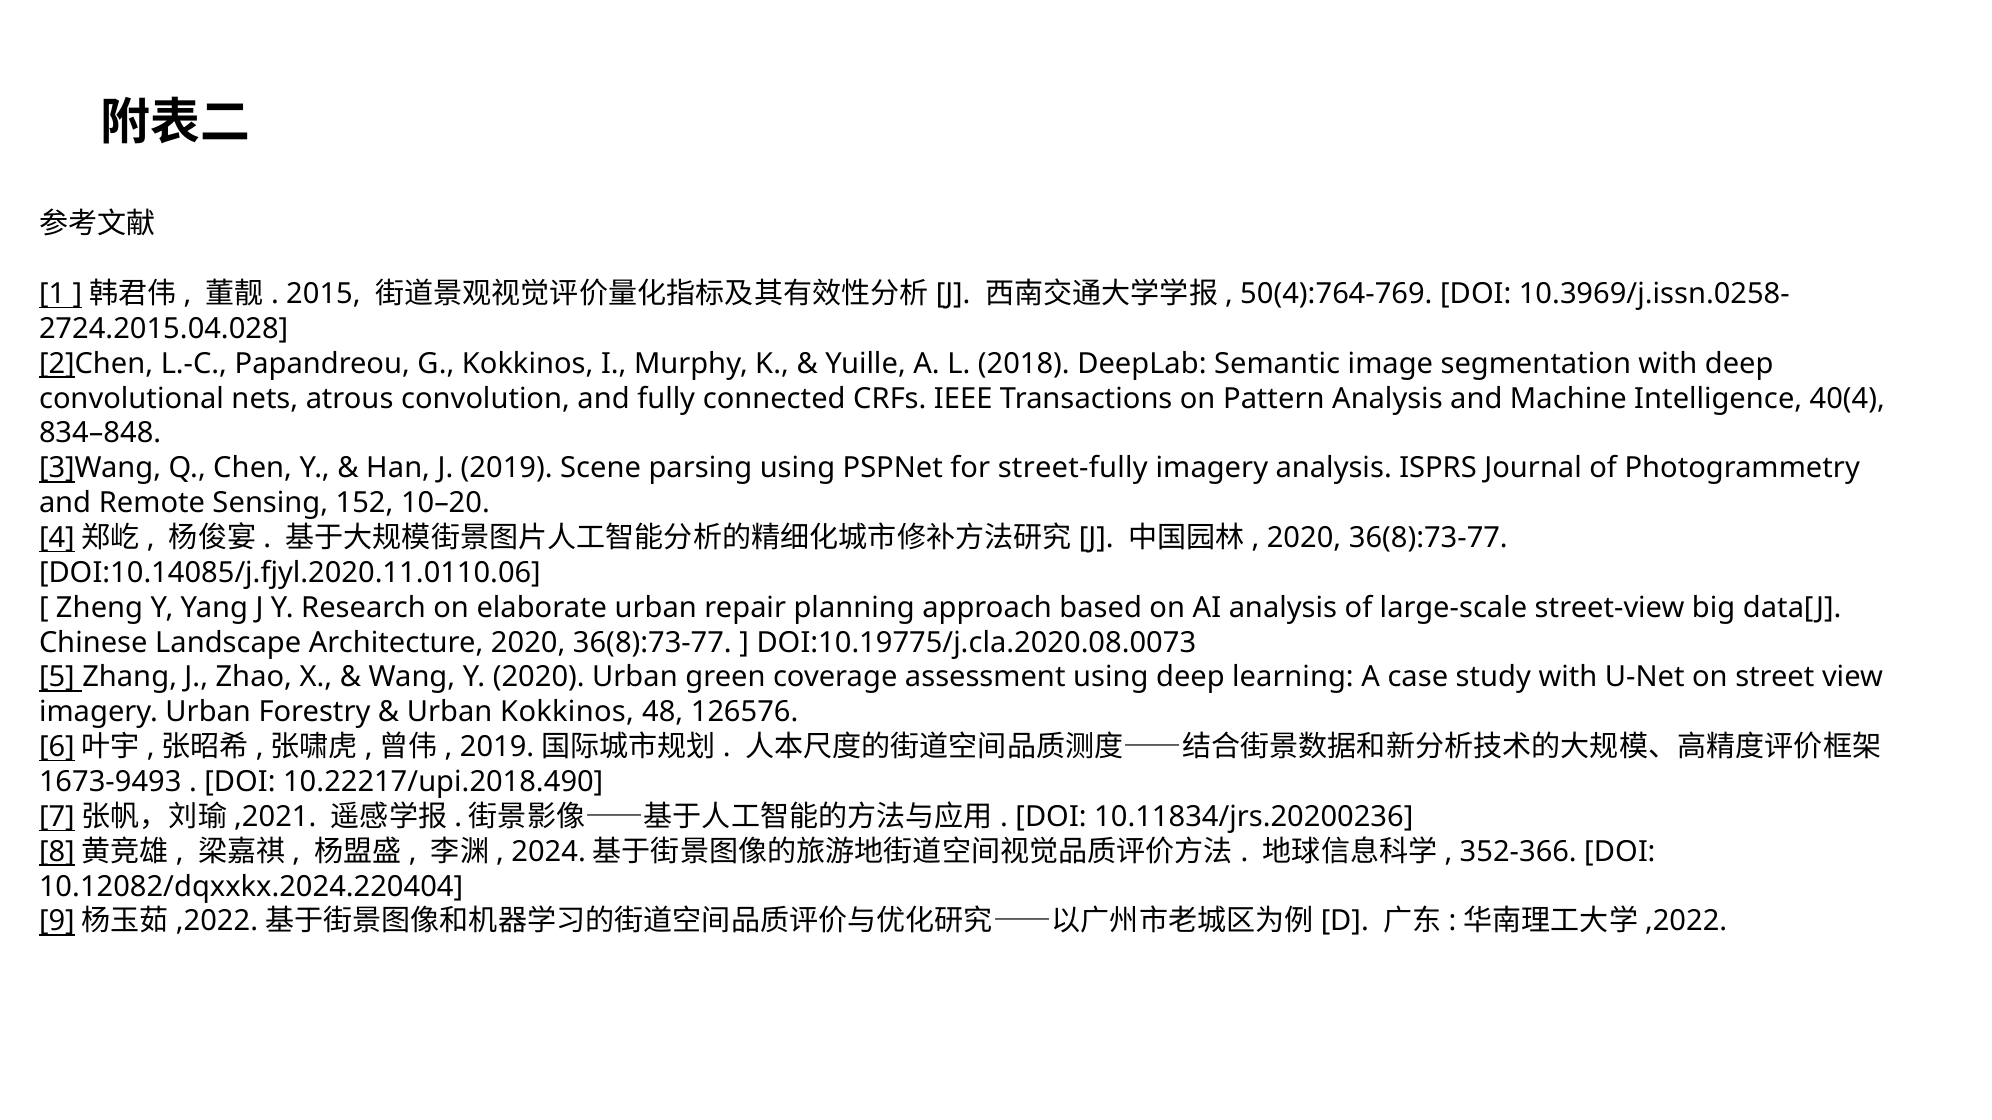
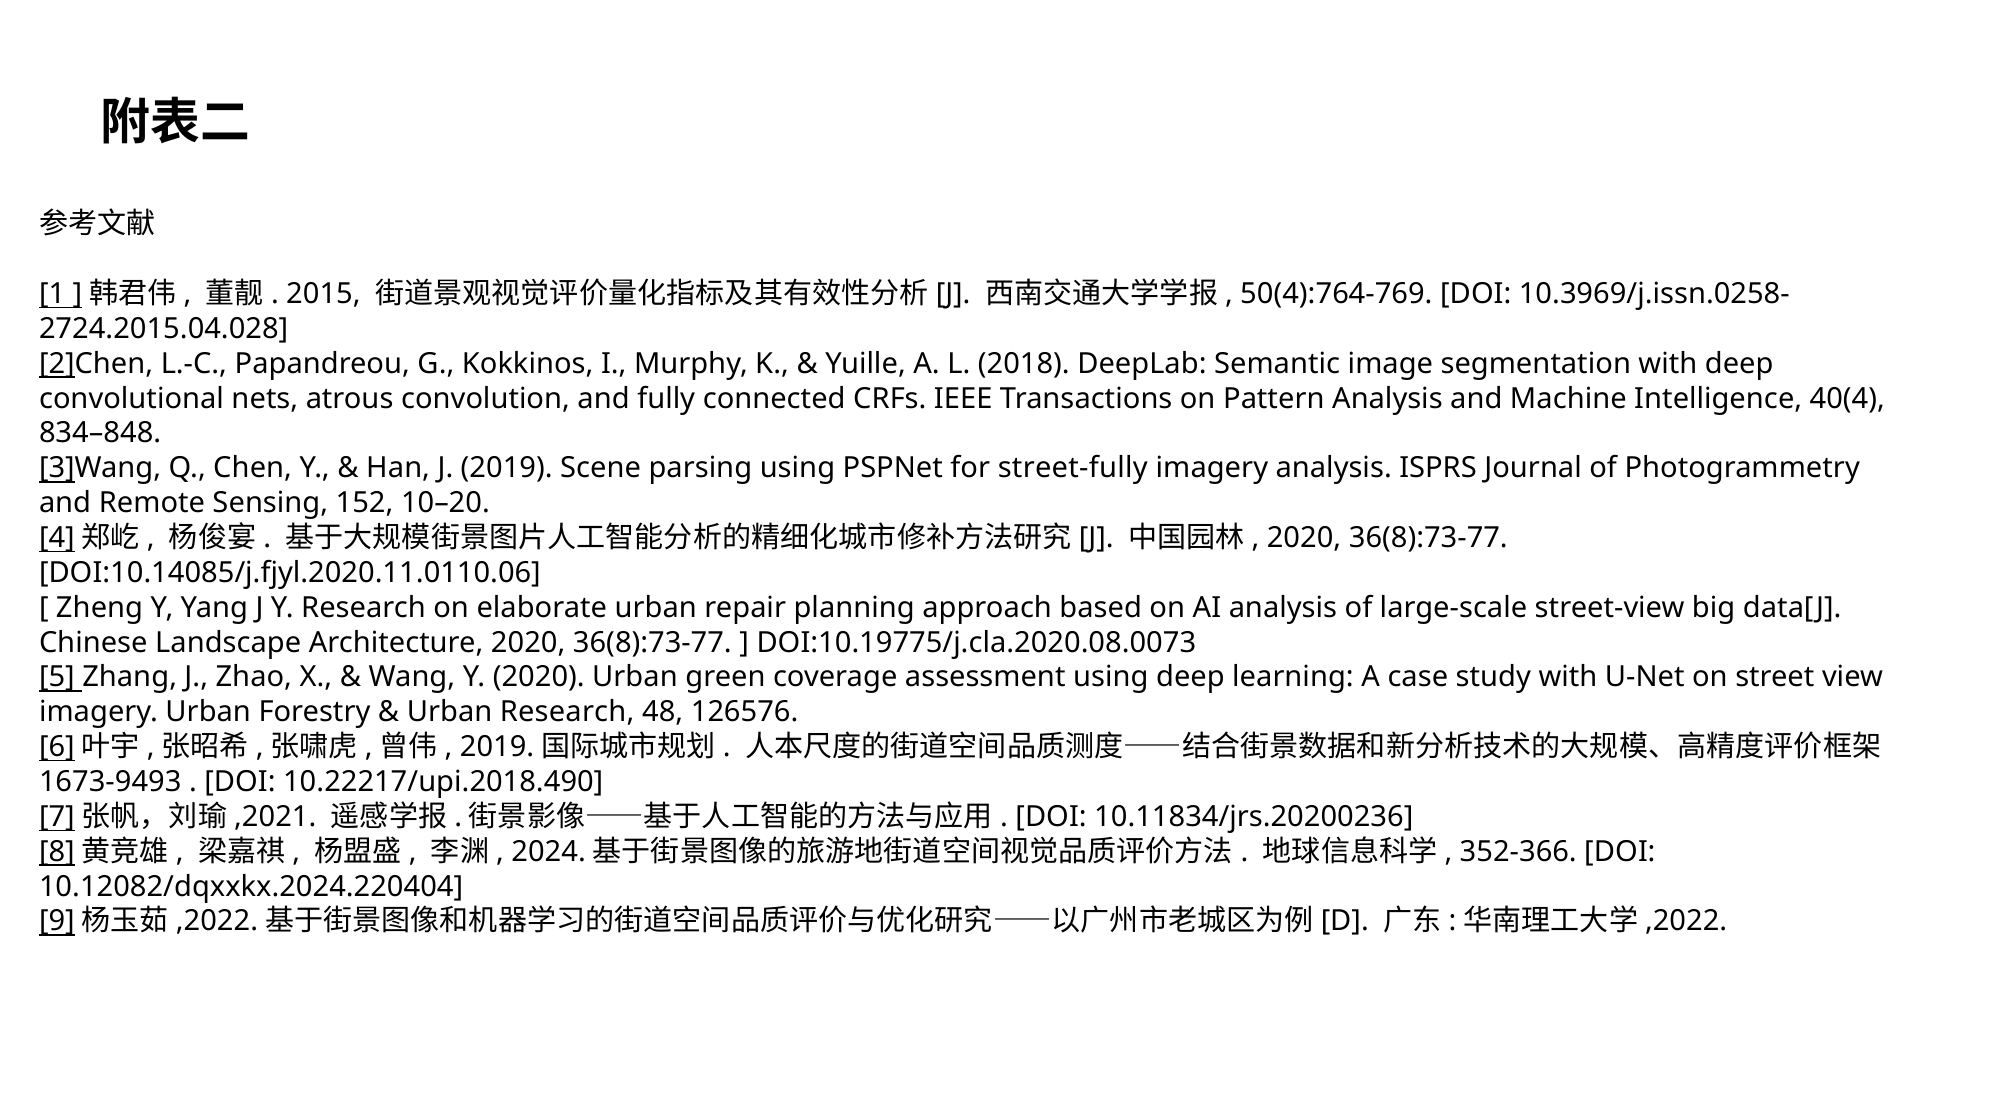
Urban Kokkinos: Kokkinos -> Research (567, 713)
